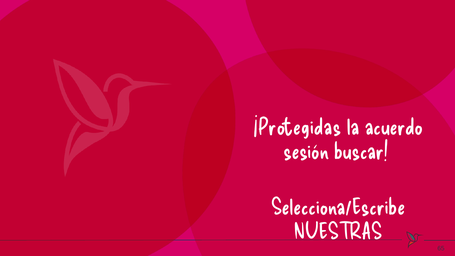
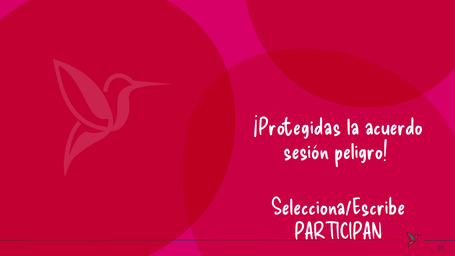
buscar: buscar -> peligro (361, 152)
NUESTRAS: NUESTRAS -> PARTICIPAN (338, 232)
